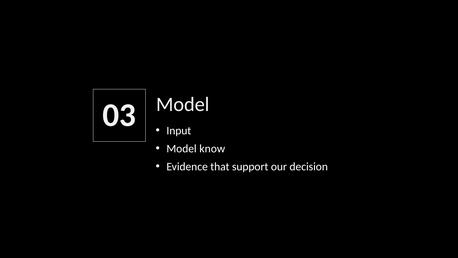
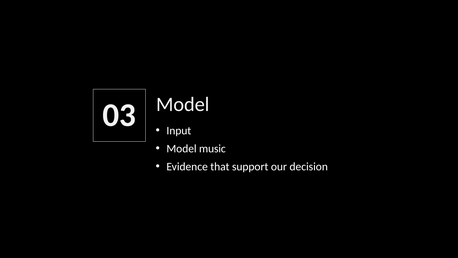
know: know -> music (212, 148)
